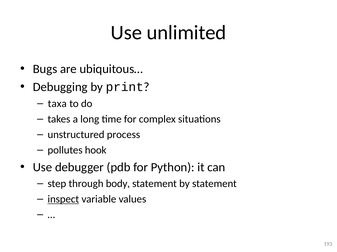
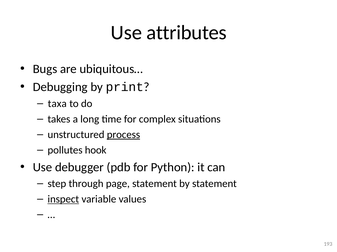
unlimited: unlimited -> attributes (187, 33)
process underline: none -> present (123, 135)
body: body -> page (118, 184)
